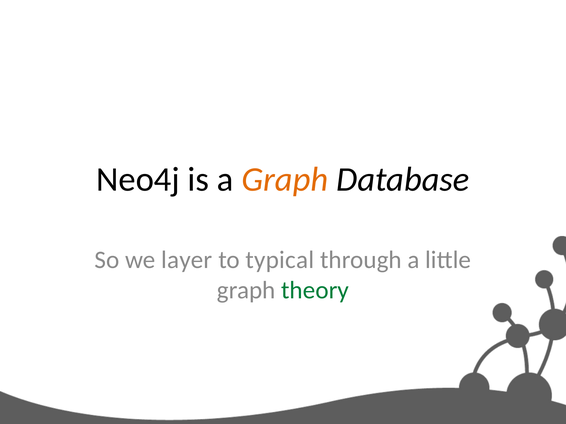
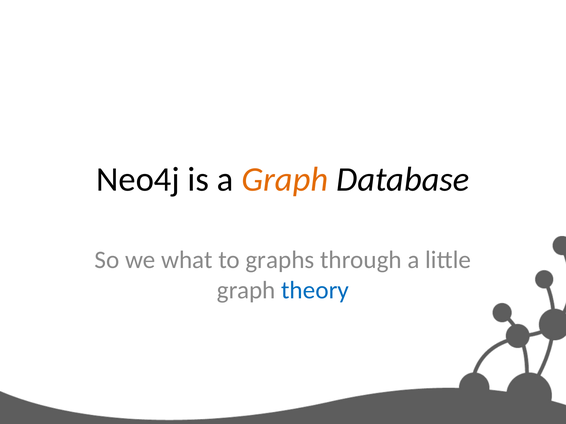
layer: layer -> what (187, 260)
typical: typical -> graphs (280, 260)
theory colour: green -> blue (315, 290)
